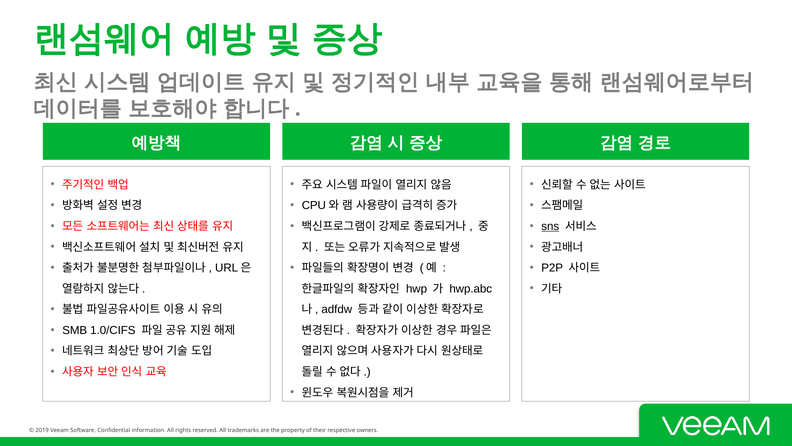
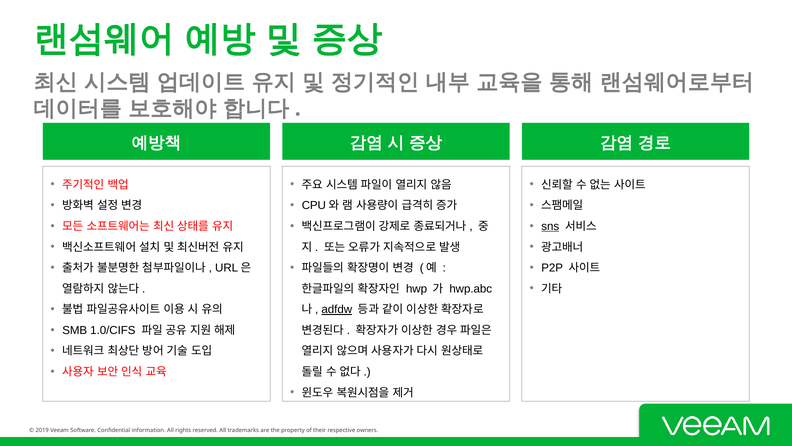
adfdw underline: none -> present (337, 309)
